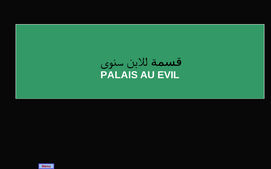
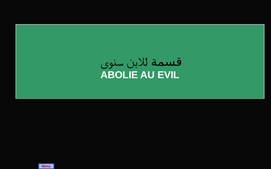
PALAIS: PALAIS -> ABOLIE (119, 75)
